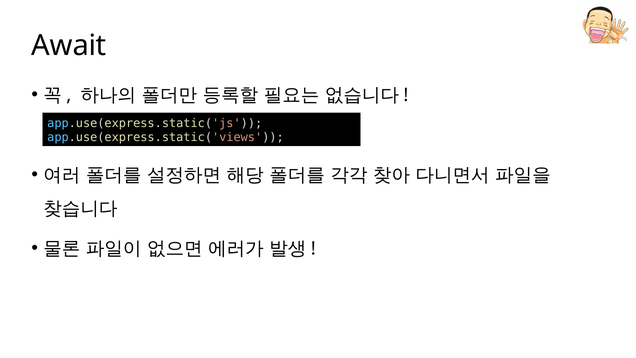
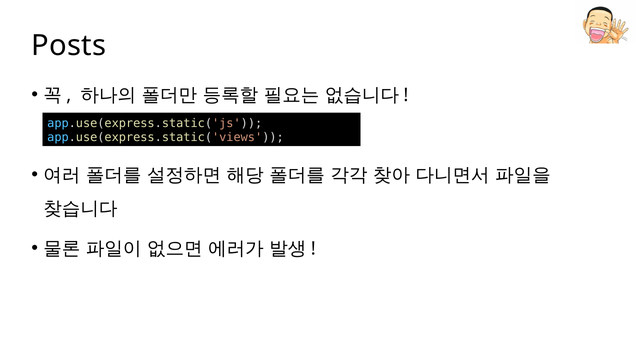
Await: Await -> Posts (69, 46)
